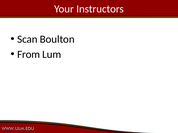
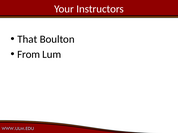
Scan: Scan -> That (27, 39)
